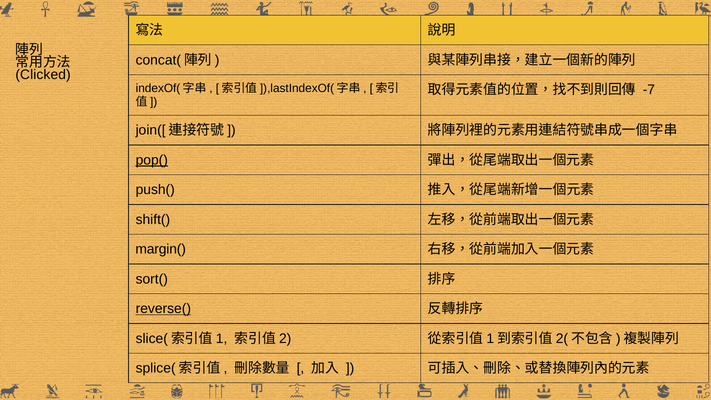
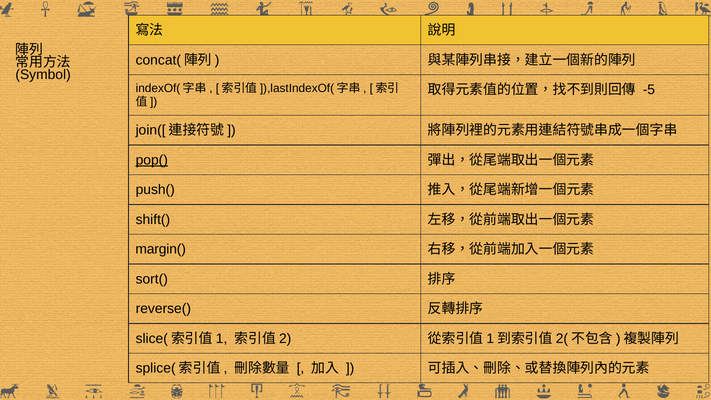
Clicked: Clicked -> Symbol (43, 74)
-7: -7 -> -5 (649, 90)
reverse( underline: present -> none (163, 309)
